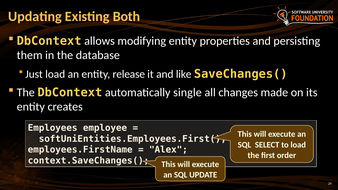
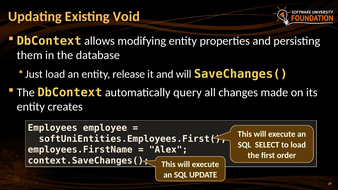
Both: Both -> Void (126, 16)
and like: like -> will (184, 74)
single: single -> query (187, 93)
